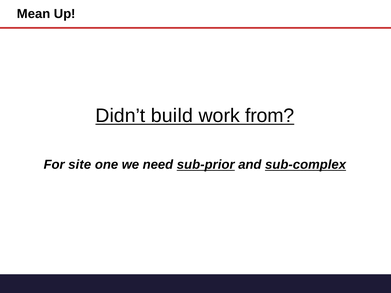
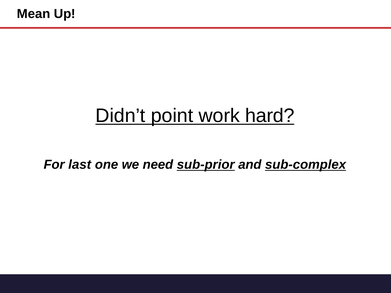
build: build -> point (172, 116)
from: from -> hard (270, 116)
site: site -> last (80, 165)
